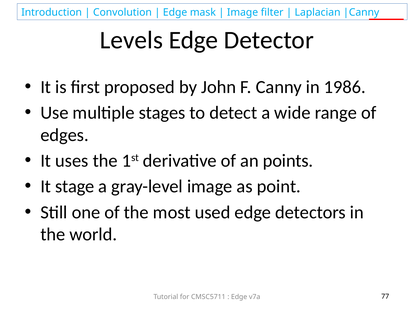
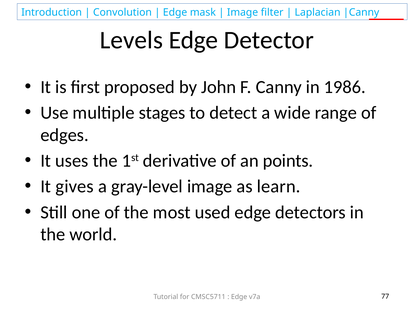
stage: stage -> gives (75, 186)
point: point -> learn (279, 186)
